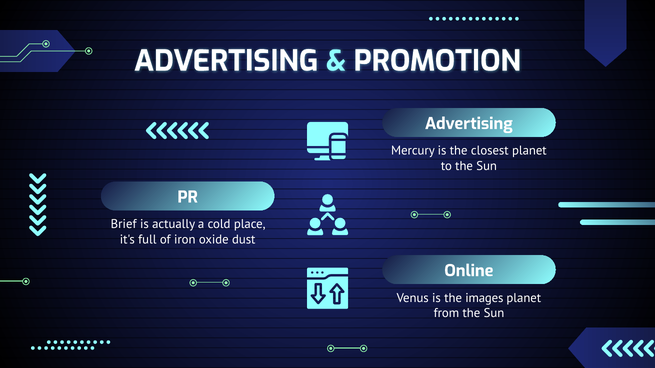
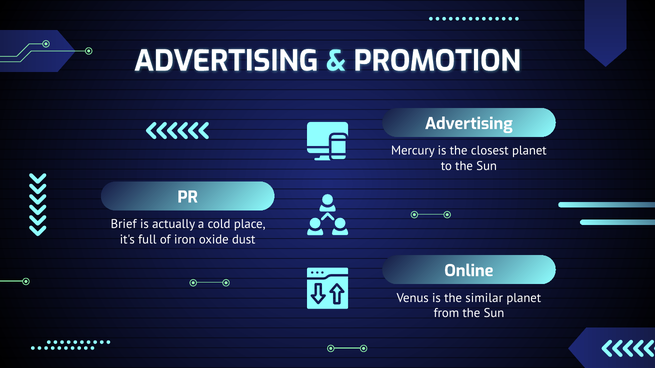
images: images -> similar (484, 298)
